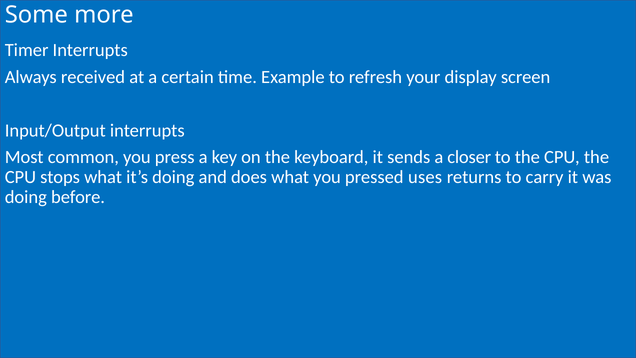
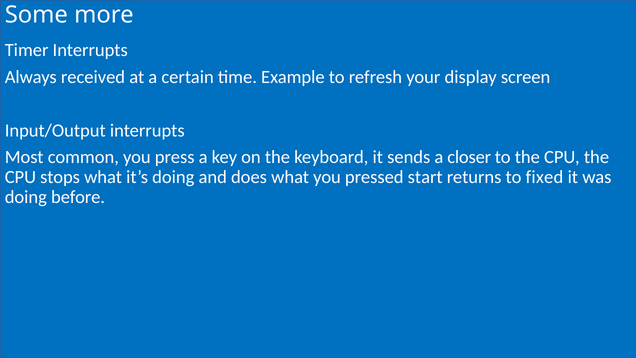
uses: uses -> start (425, 177)
carry: carry -> fixed (544, 177)
